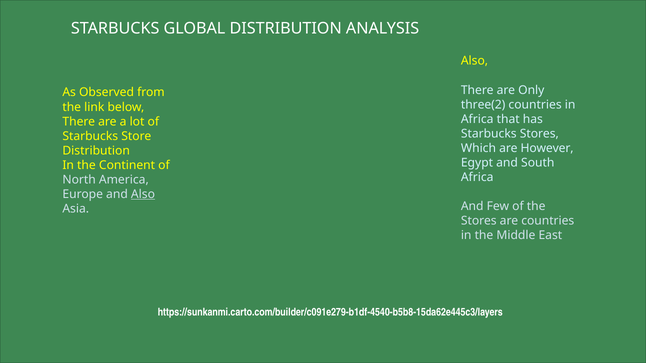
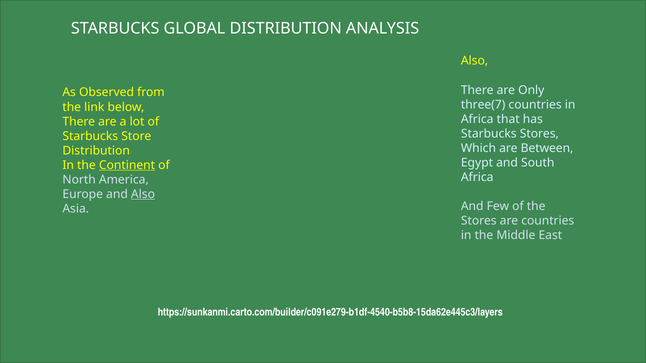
three(2: three(2 -> three(7 (483, 105)
However: However -> Between (547, 148)
Continent underline: none -> present (127, 165)
